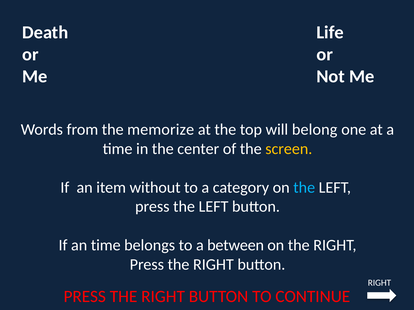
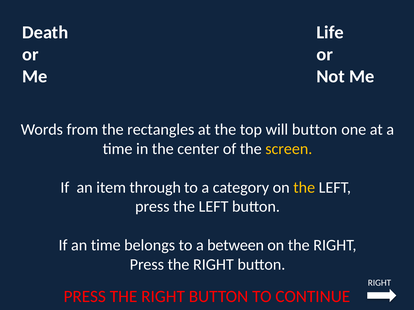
memorize: memorize -> rectangles (161, 130)
will belong: belong -> button (315, 130)
without: without -> through (155, 188)
the colour: light blue -> yellow (304, 188)
